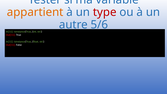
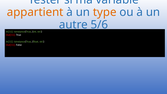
type colour: red -> orange (105, 12)
